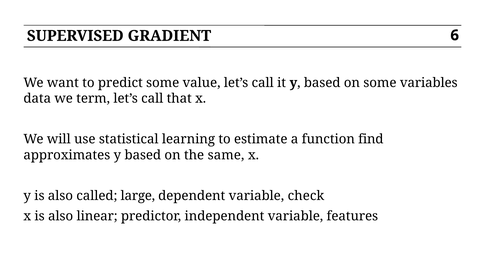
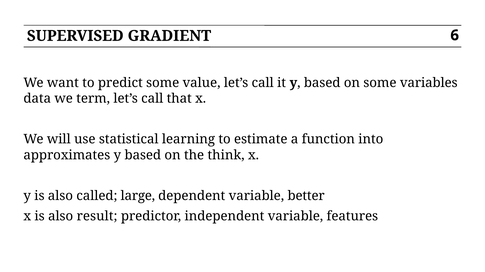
find: find -> into (371, 139)
same: same -> think (226, 155)
check: check -> better (306, 196)
linear: linear -> result (97, 216)
